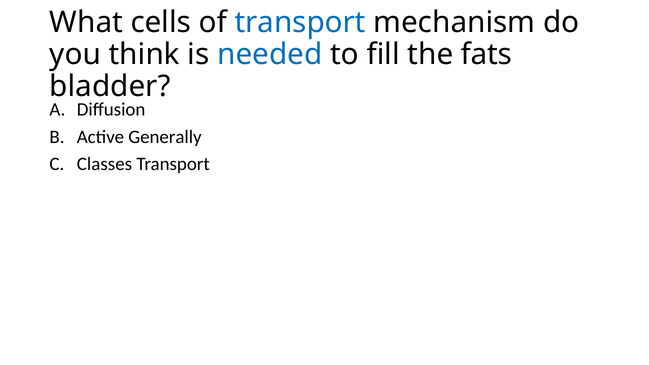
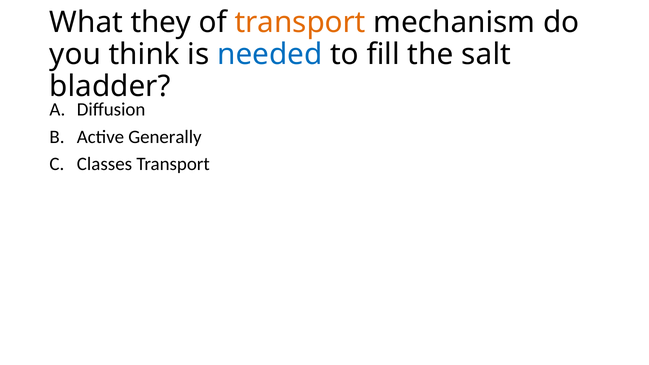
cells: cells -> they (161, 22)
transport colour: blue -> orange (300, 22)
fats: fats -> salt (486, 55)
